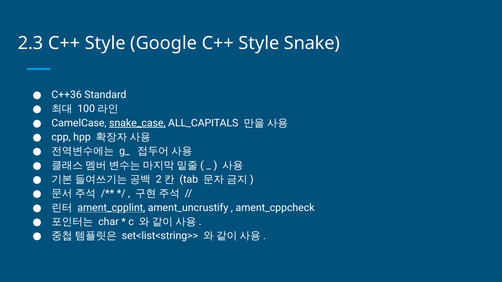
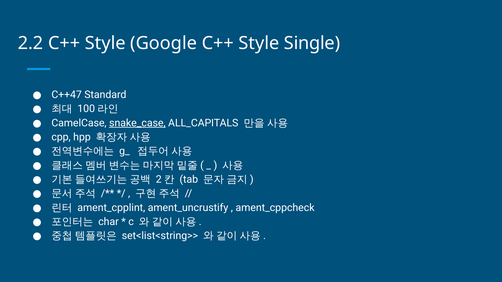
2.3: 2.3 -> 2.2 (31, 43)
Snake: Snake -> Single (312, 43)
C++36: C++36 -> C++47 (67, 95)
ament_cpplint underline: present -> none (111, 208)
